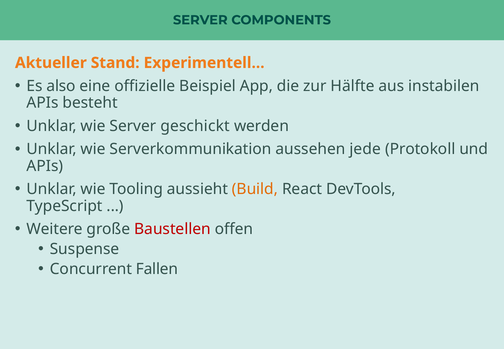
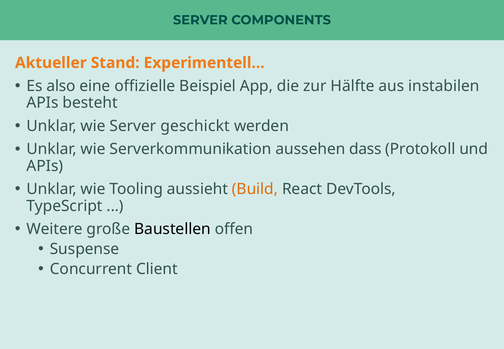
jede: jede -> dass (365, 149)
Baustellen colour: red -> black (172, 229)
Fallen: Fallen -> Client (157, 269)
